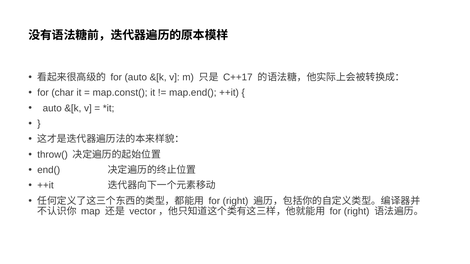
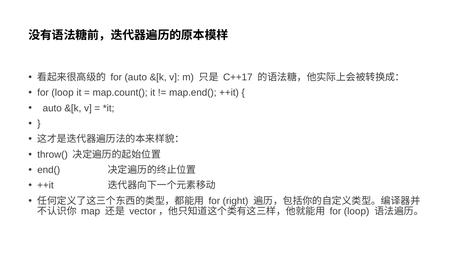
char: char -> loop (63, 93)
map.const(: map.const( -> map.count( (120, 93)
right: right -> loop (357, 212)
